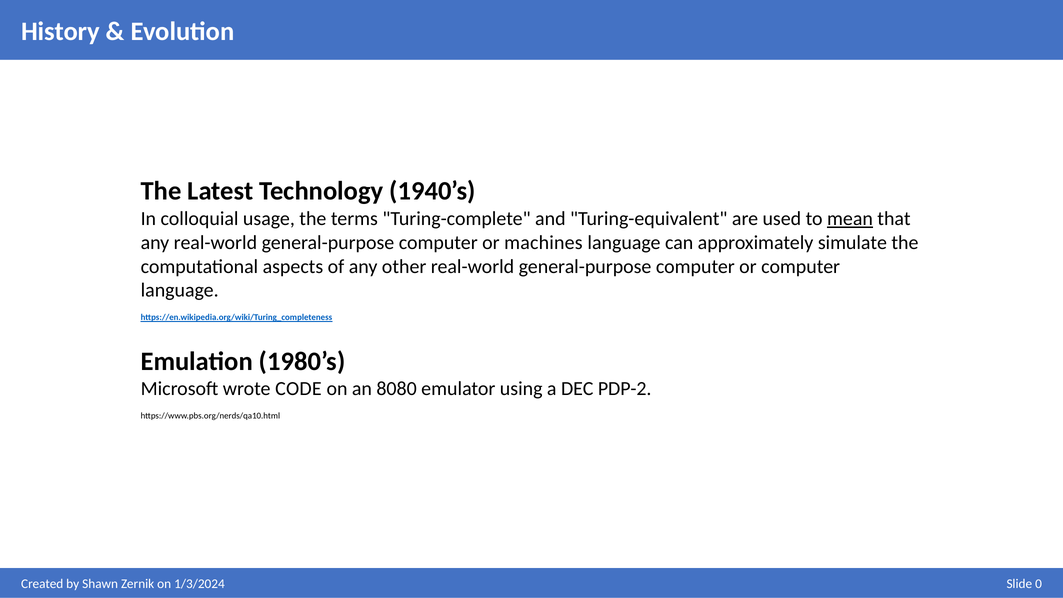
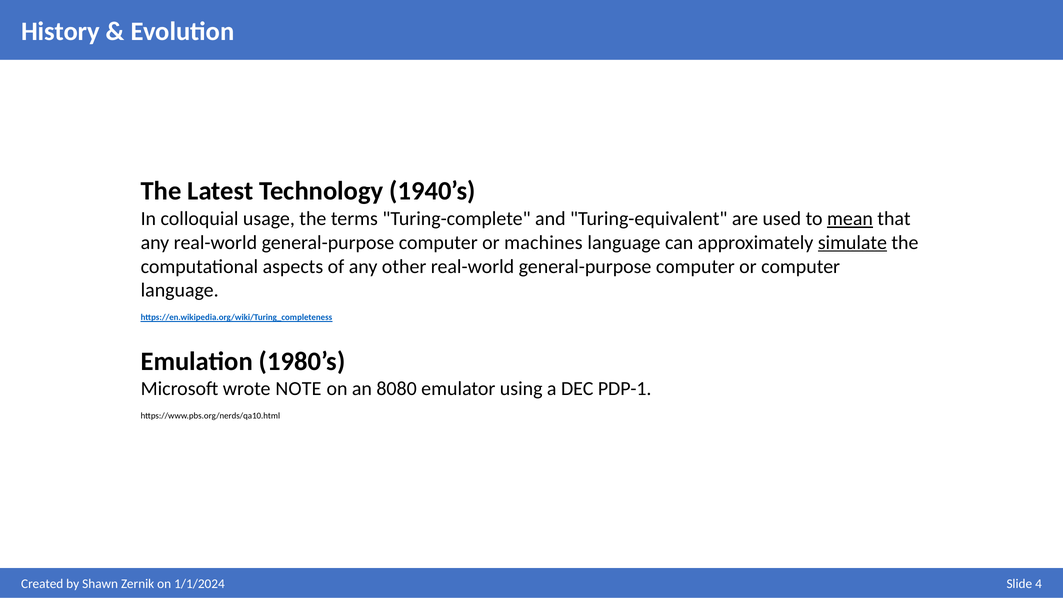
simulate underline: none -> present (852, 243)
CODE: CODE -> NOTE (298, 389)
PDP-2: PDP-2 -> PDP-1 (625, 389)
1/3/2024: 1/3/2024 -> 1/1/2024 (199, 584)
0: 0 -> 4 (1039, 584)
